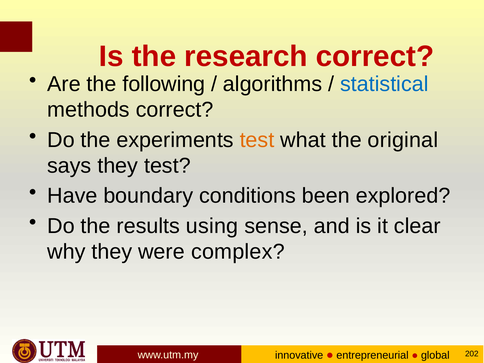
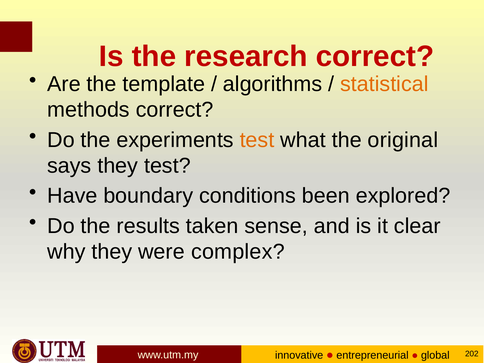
following: following -> template (164, 84)
statistical colour: blue -> orange (384, 84)
using: using -> taken (212, 226)
